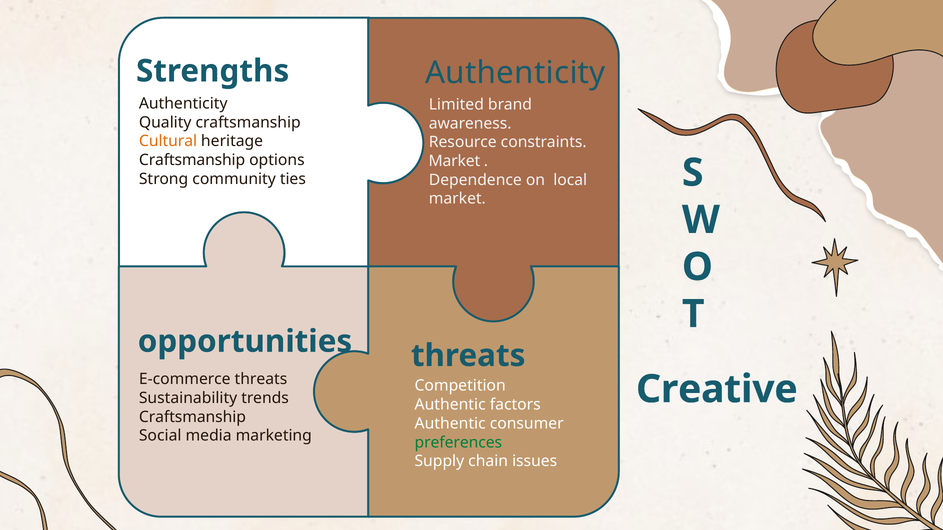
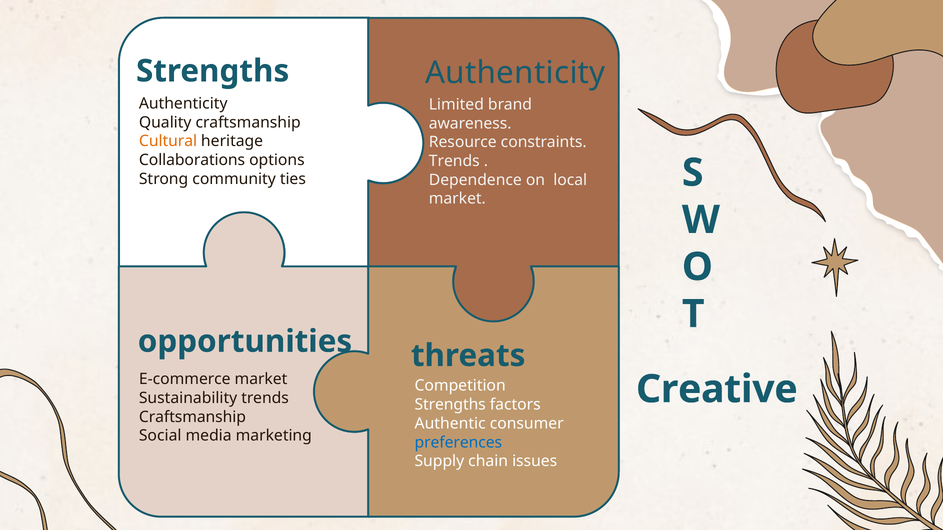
Craftsmanship: Craftsmanship -> Collaborations (192, 160)
Market: Market -> Trends (454, 161)
E-commerce threats: threats -> market (261, 380)
Authentic: Authentic -> Strengths (450, 405)
preferences colour: green -> blue (458, 443)
